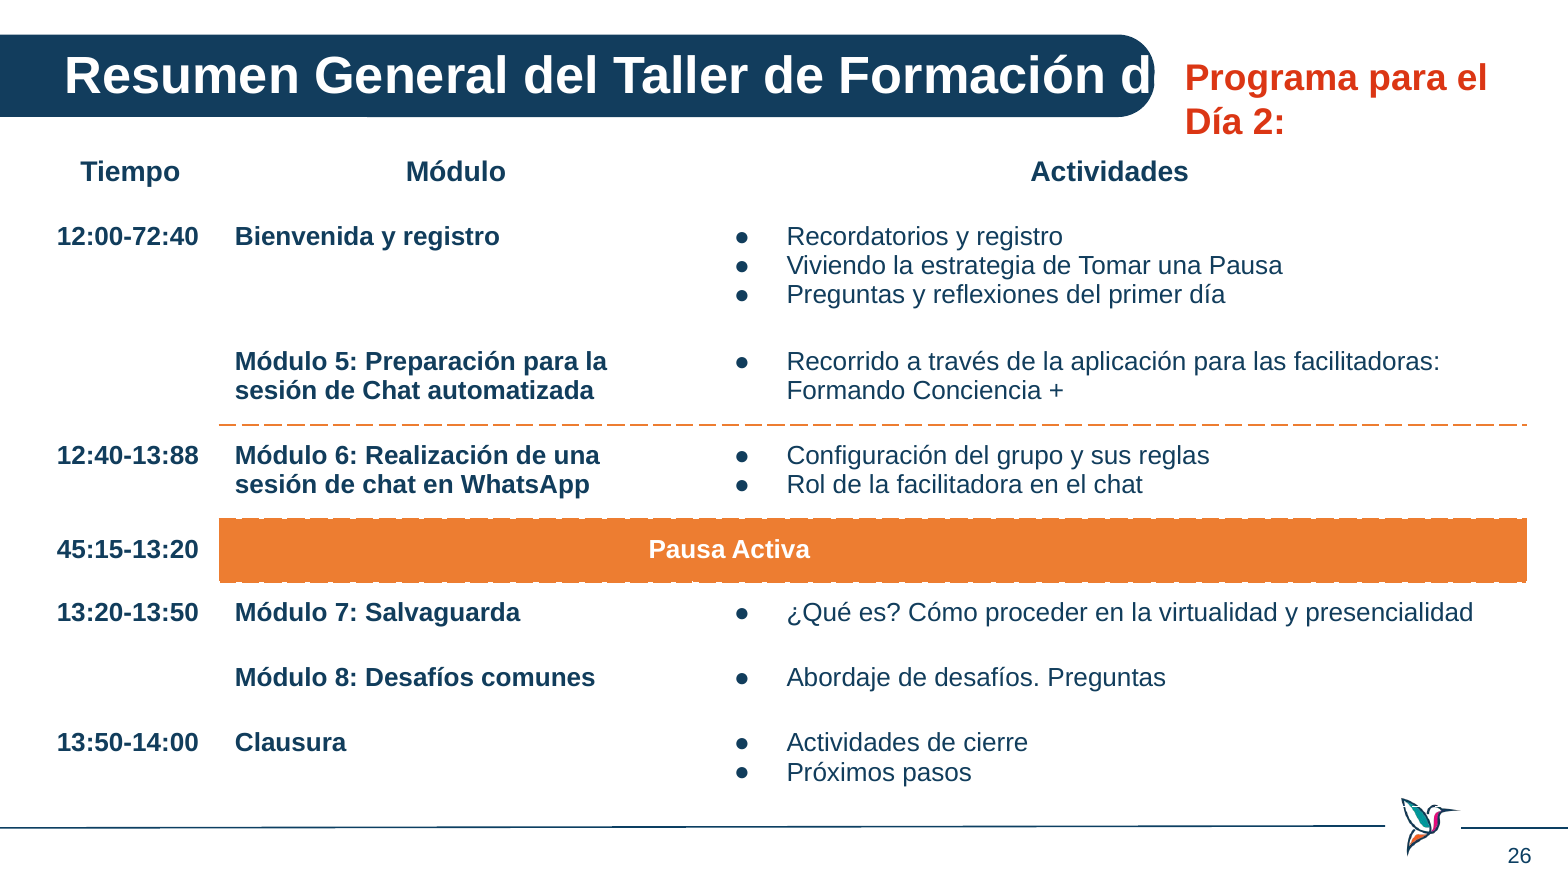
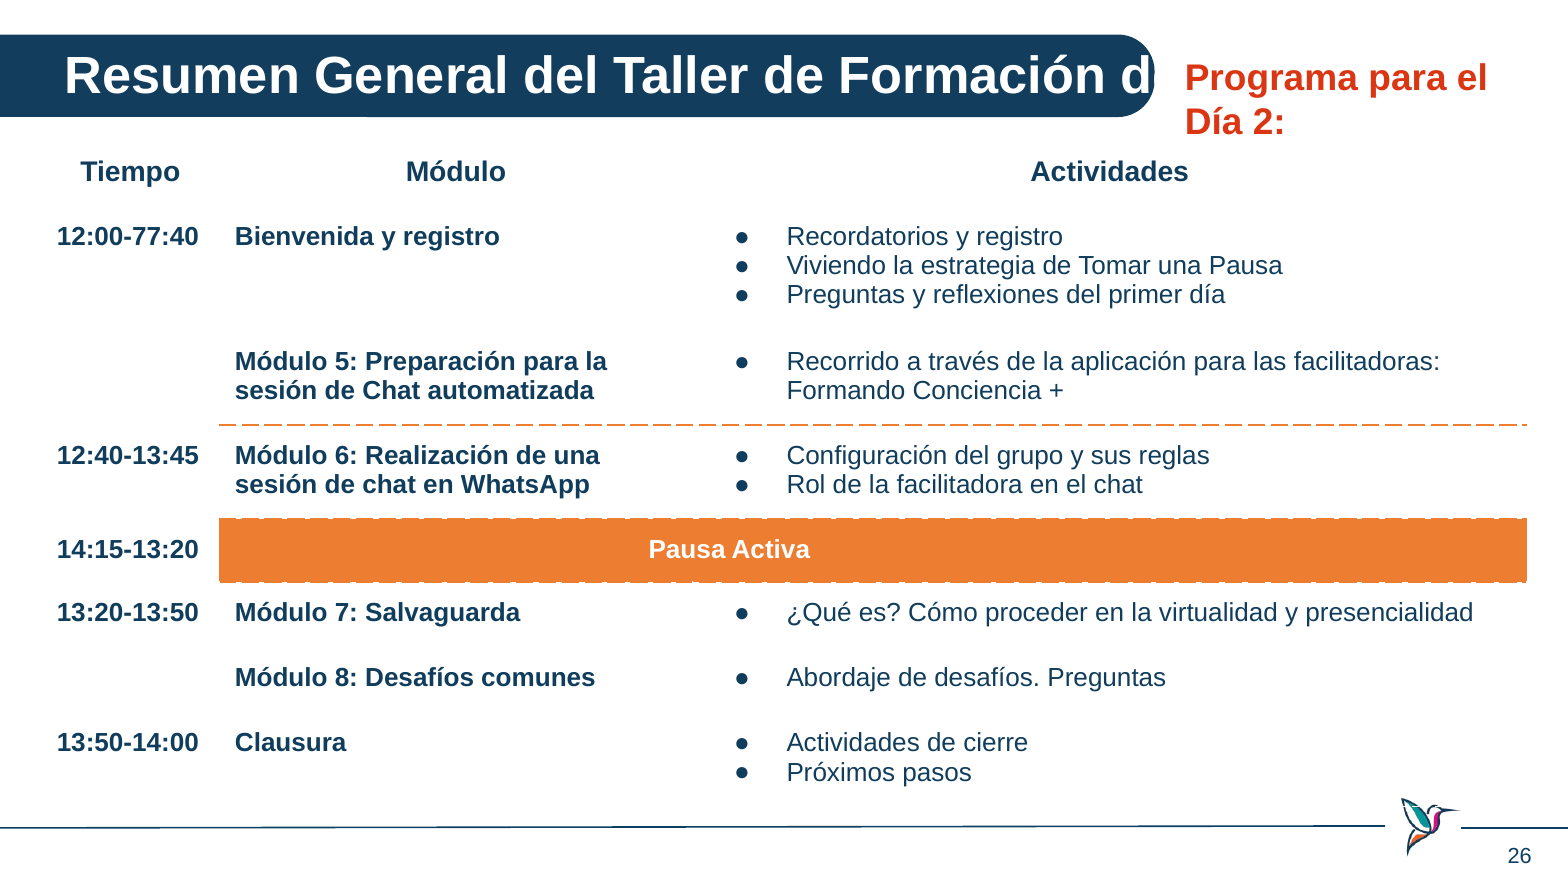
12:00-72:40: 12:00-72:40 -> 12:00-77:40 (128, 237)
12:40-13:88: 12:40-13:88 -> 12:40-13:45 (128, 456)
45:15-13:20: 45:15-13:20 -> 14:15-13:20 (128, 550)
